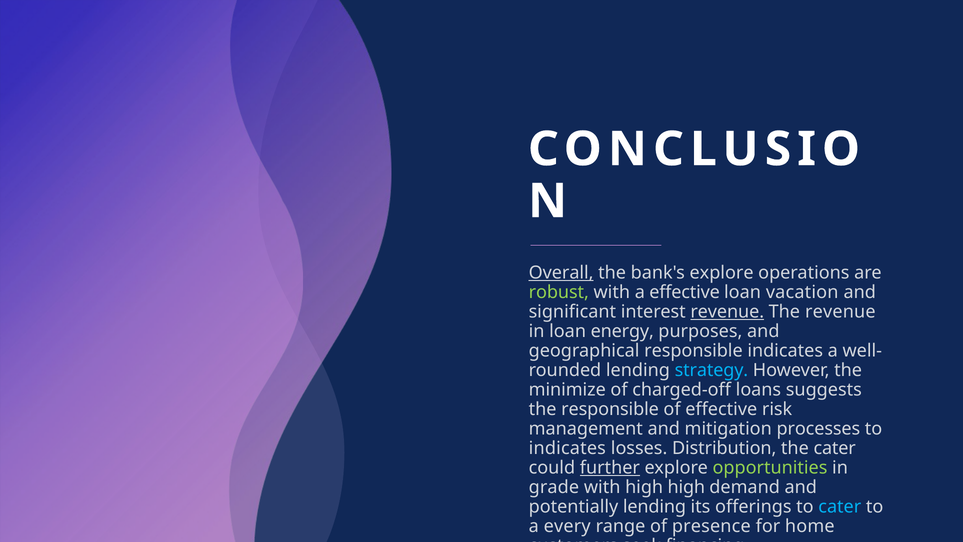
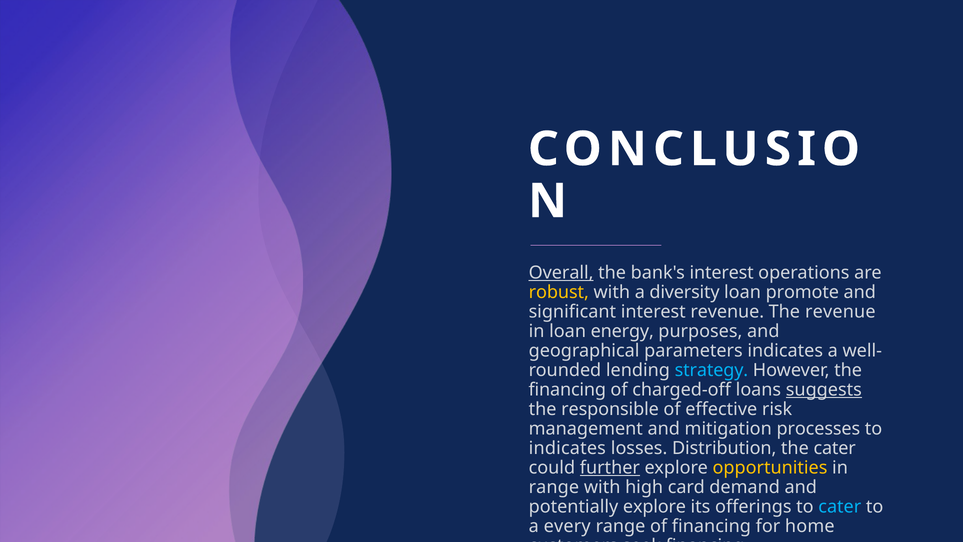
bank's explore: explore -> interest (722, 272)
robust colour: light green -> yellow (559, 292)
a effective: effective -> diversity (685, 292)
vacation: vacation -> promote (802, 292)
revenue underline: present -> none (727, 311)
geographical responsible: responsible -> parameters (693, 350)
minimize: minimize -> financing (567, 389)
suggests underline: none -> present (824, 389)
opportunities colour: light green -> yellow (770, 467)
grade: grade -> range (554, 487)
high high: high -> card (686, 487)
potentially lending: lending -> explore (654, 506)
of presence: presence -> financing (711, 526)
